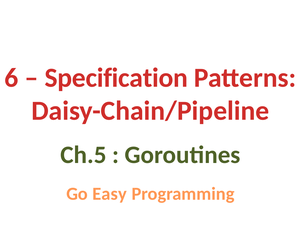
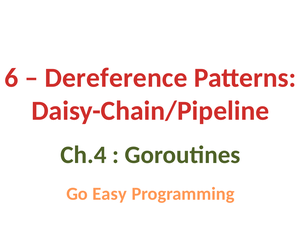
Specification: Specification -> Dereference (116, 78)
Ch.5: Ch.5 -> Ch.4 (83, 155)
